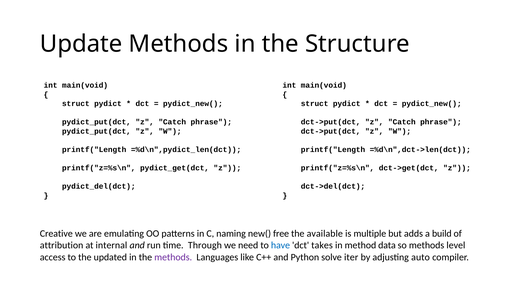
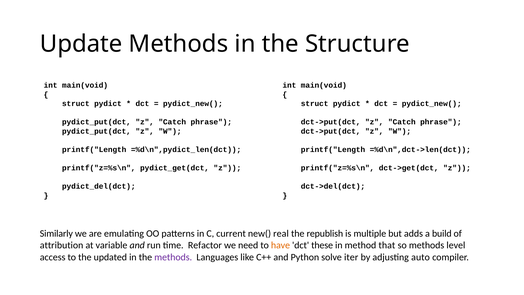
Creative: Creative -> Similarly (56, 233)
naming: naming -> current (231, 233)
free: free -> real (281, 233)
available: available -> republish (325, 233)
internal: internal -> variable (111, 245)
Through: Through -> Refactor (205, 245)
have colour: blue -> orange (281, 245)
takes: takes -> these (322, 245)
data: data -> that (387, 245)
